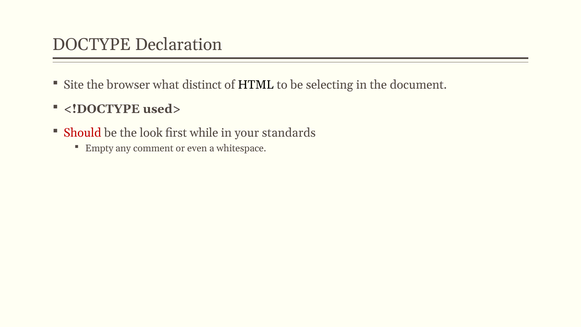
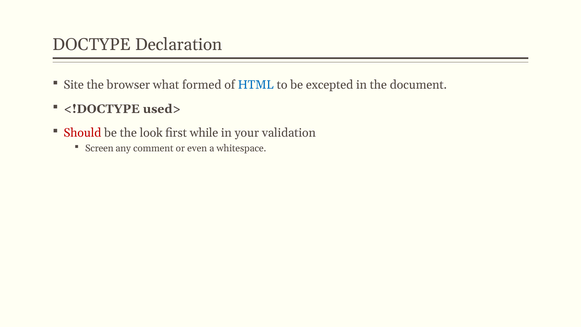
distinct: distinct -> formed (202, 85)
HTML colour: black -> blue (256, 85)
selecting: selecting -> excepted (330, 85)
standards: standards -> validation (289, 133)
Empty: Empty -> Screen (99, 148)
